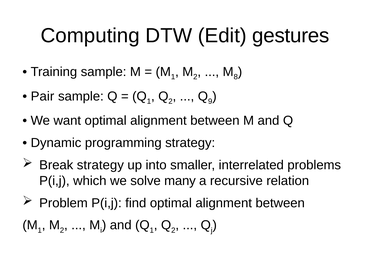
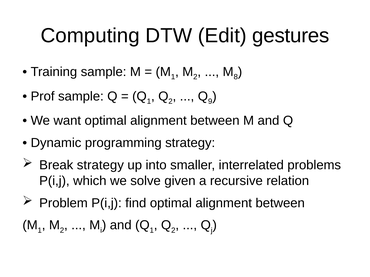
Pair: Pair -> Prof (43, 96)
many: many -> given (180, 181)
